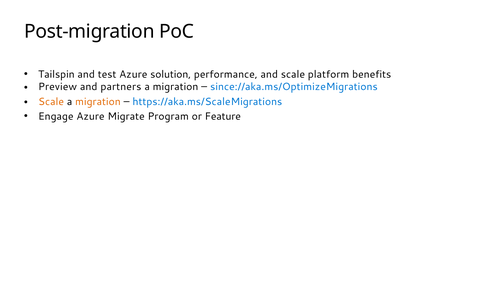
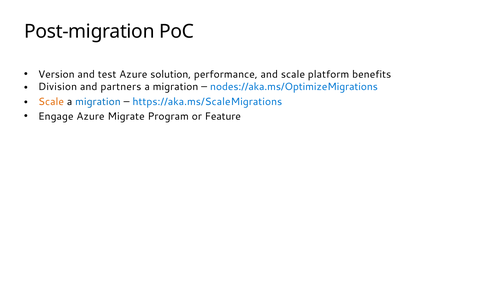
Tailspin: Tailspin -> Version (56, 74)
Preview: Preview -> Division (58, 87)
since://aka.ms/OptimizeMigrations: since://aka.ms/OptimizeMigrations -> nodes://aka.ms/OptimizeMigrations (294, 87)
migration colour: orange -> blue (98, 102)
